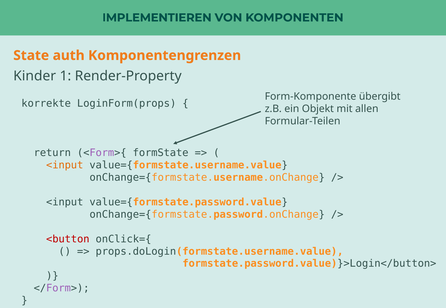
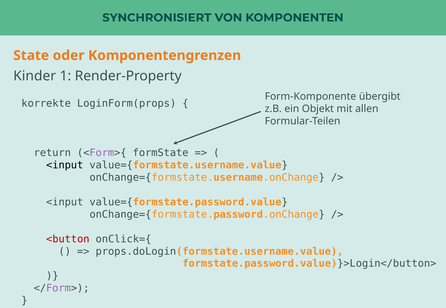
IMPLEMENTIEREN: IMPLEMENTIEREN -> SYNCHRONISIERT (157, 18)
auth: auth -> oder (69, 56)
<input colour: orange -> black (65, 165)
